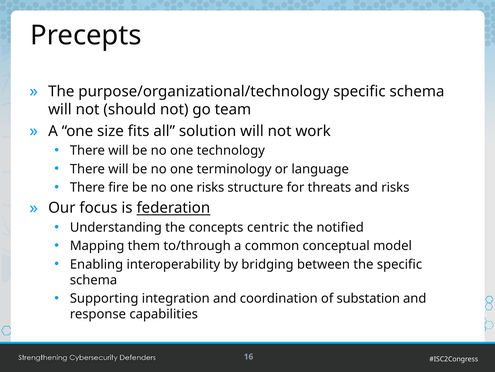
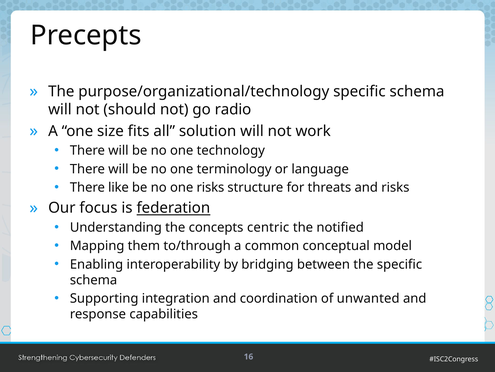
team: team -> radio (233, 109)
fire: fire -> like (118, 187)
substation: substation -> unwanted (368, 298)
